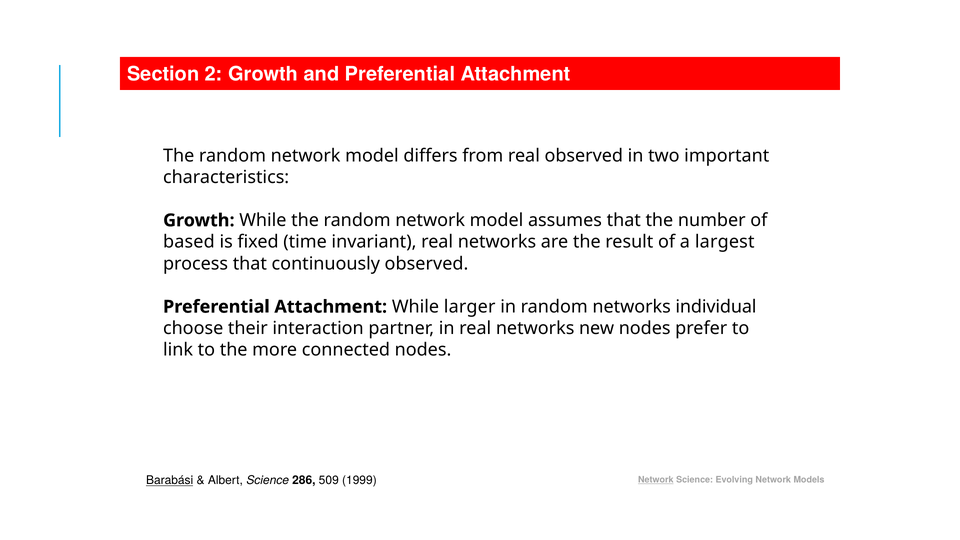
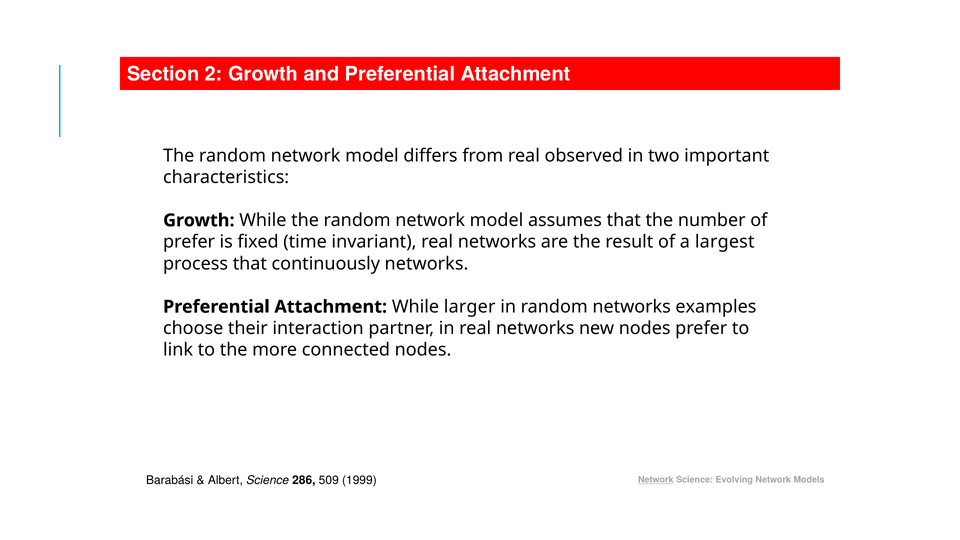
based: based -> prefer (189, 242)
continuously observed: observed -> networks (427, 264)
individual: individual -> examples (716, 307)
Barabási underline: present -> none (170, 481)
